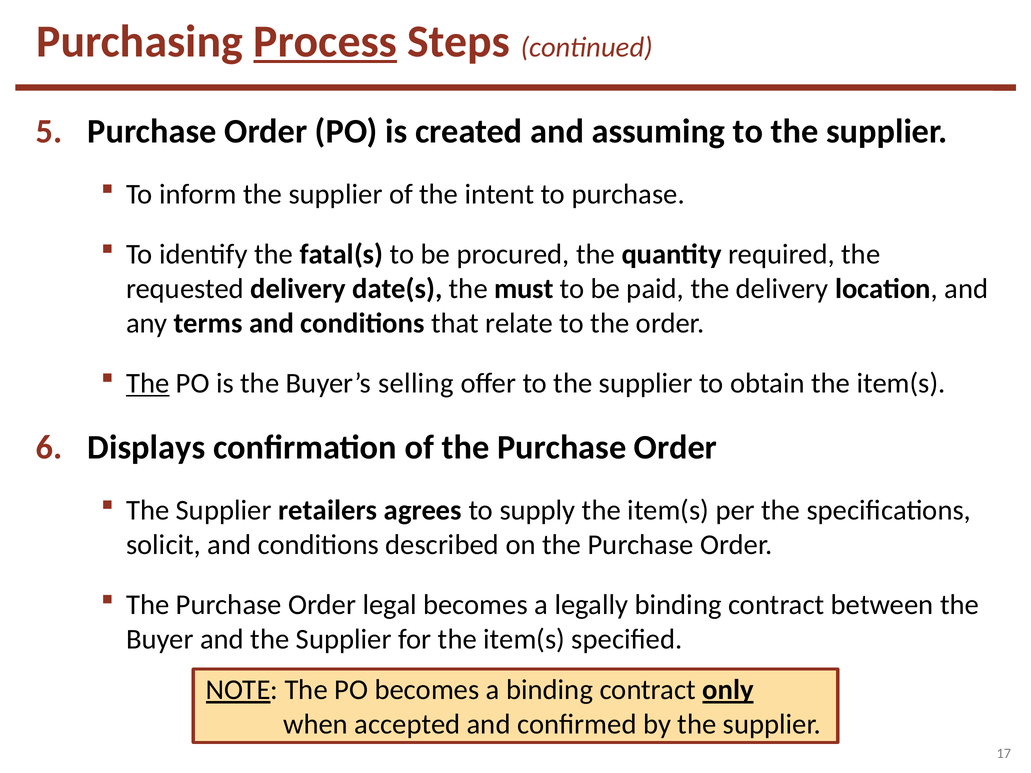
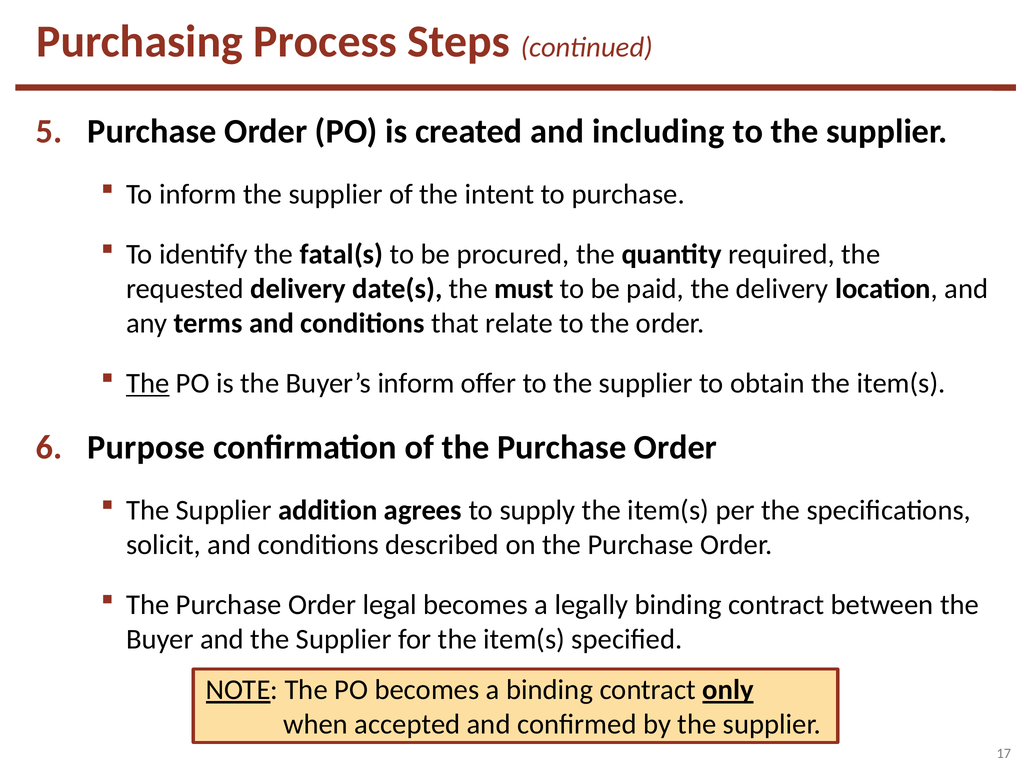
Process underline: present -> none (325, 42)
assuming: assuming -> including (658, 131)
Buyer’s selling: selling -> inform (416, 383)
Displays: Displays -> Purpose (146, 447)
retailers: retailers -> addition (328, 511)
